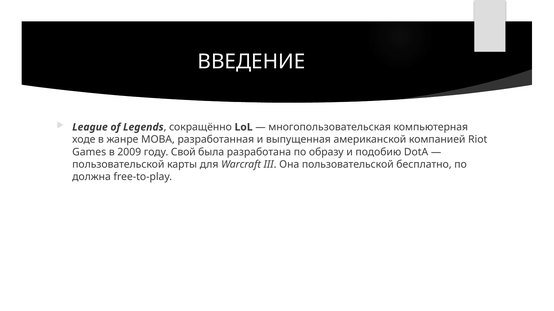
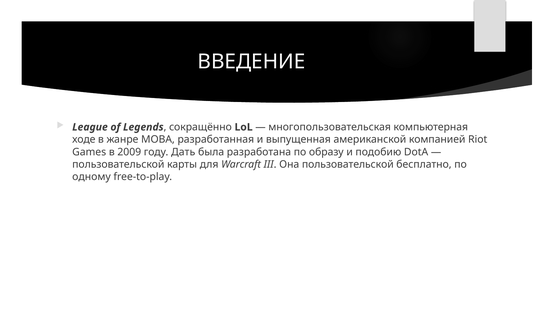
Свой: Свой -> Дать (183, 152)
должна: должна -> одному (91, 177)
